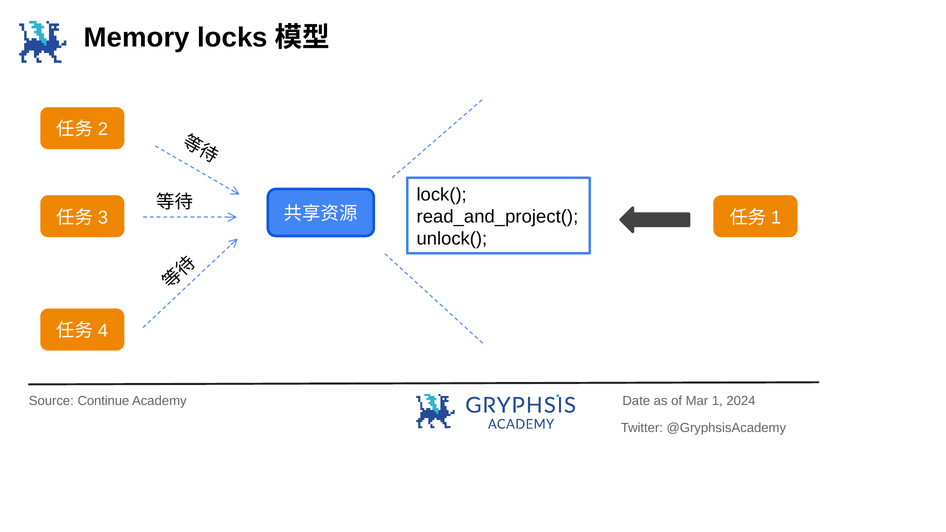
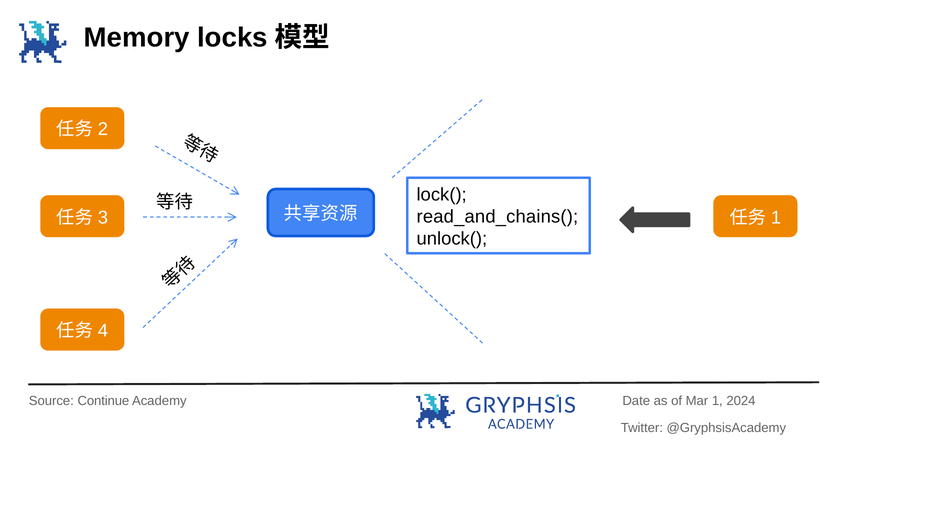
read_and_project(: read_and_project( -> read_and_chains( (497, 217)
